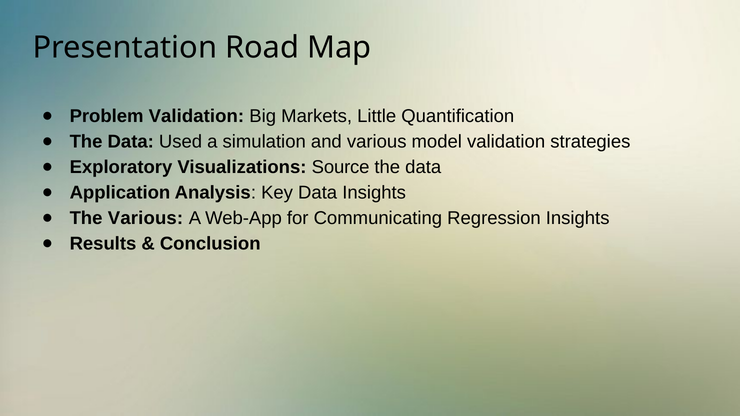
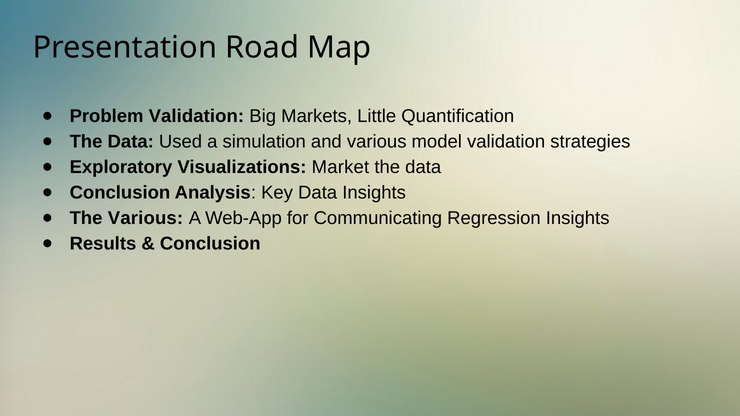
Source: Source -> Market (340, 167)
Application: Application -> Conclusion (120, 193)
